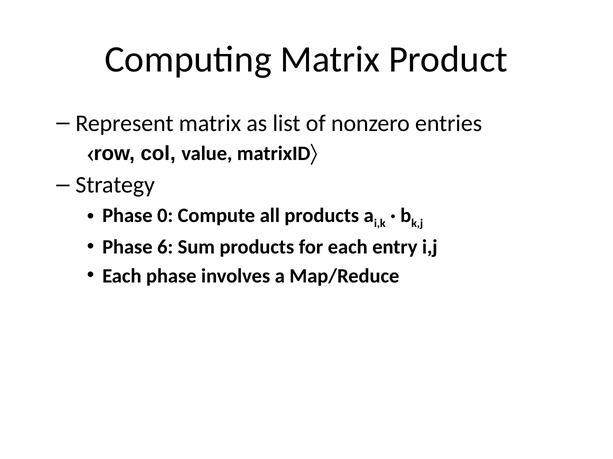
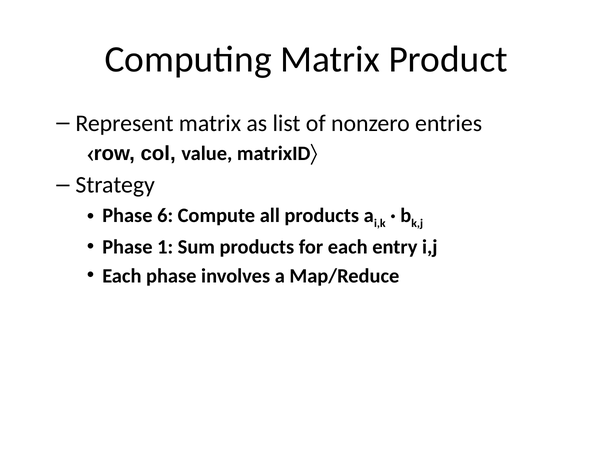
0: 0 -> 6 (165, 216)
6: 6 -> 1 (165, 248)
